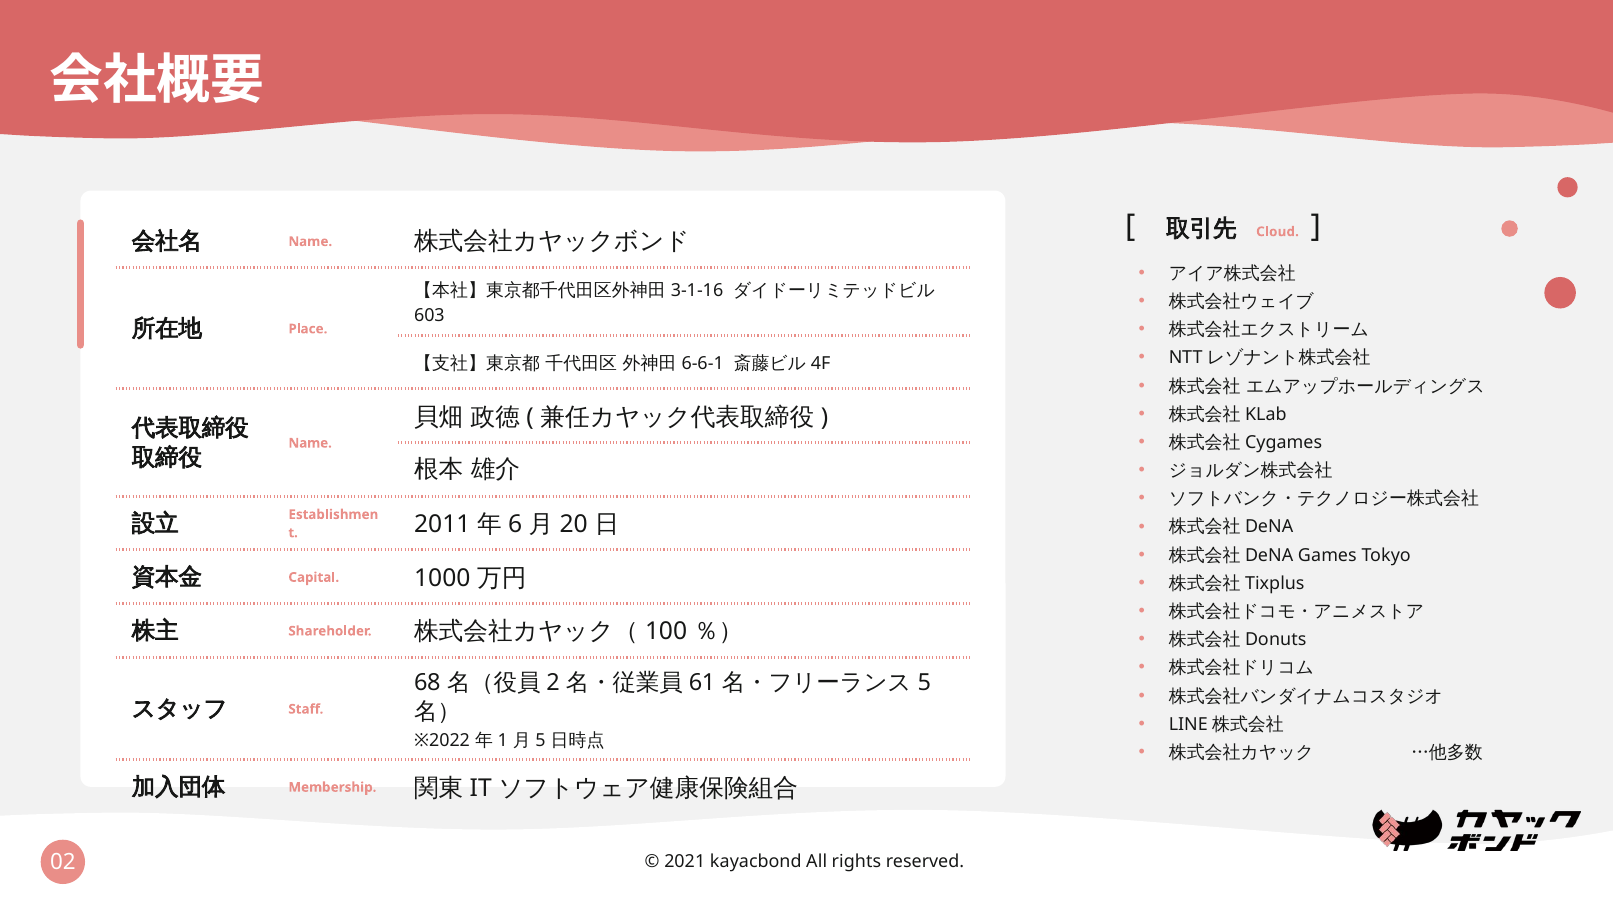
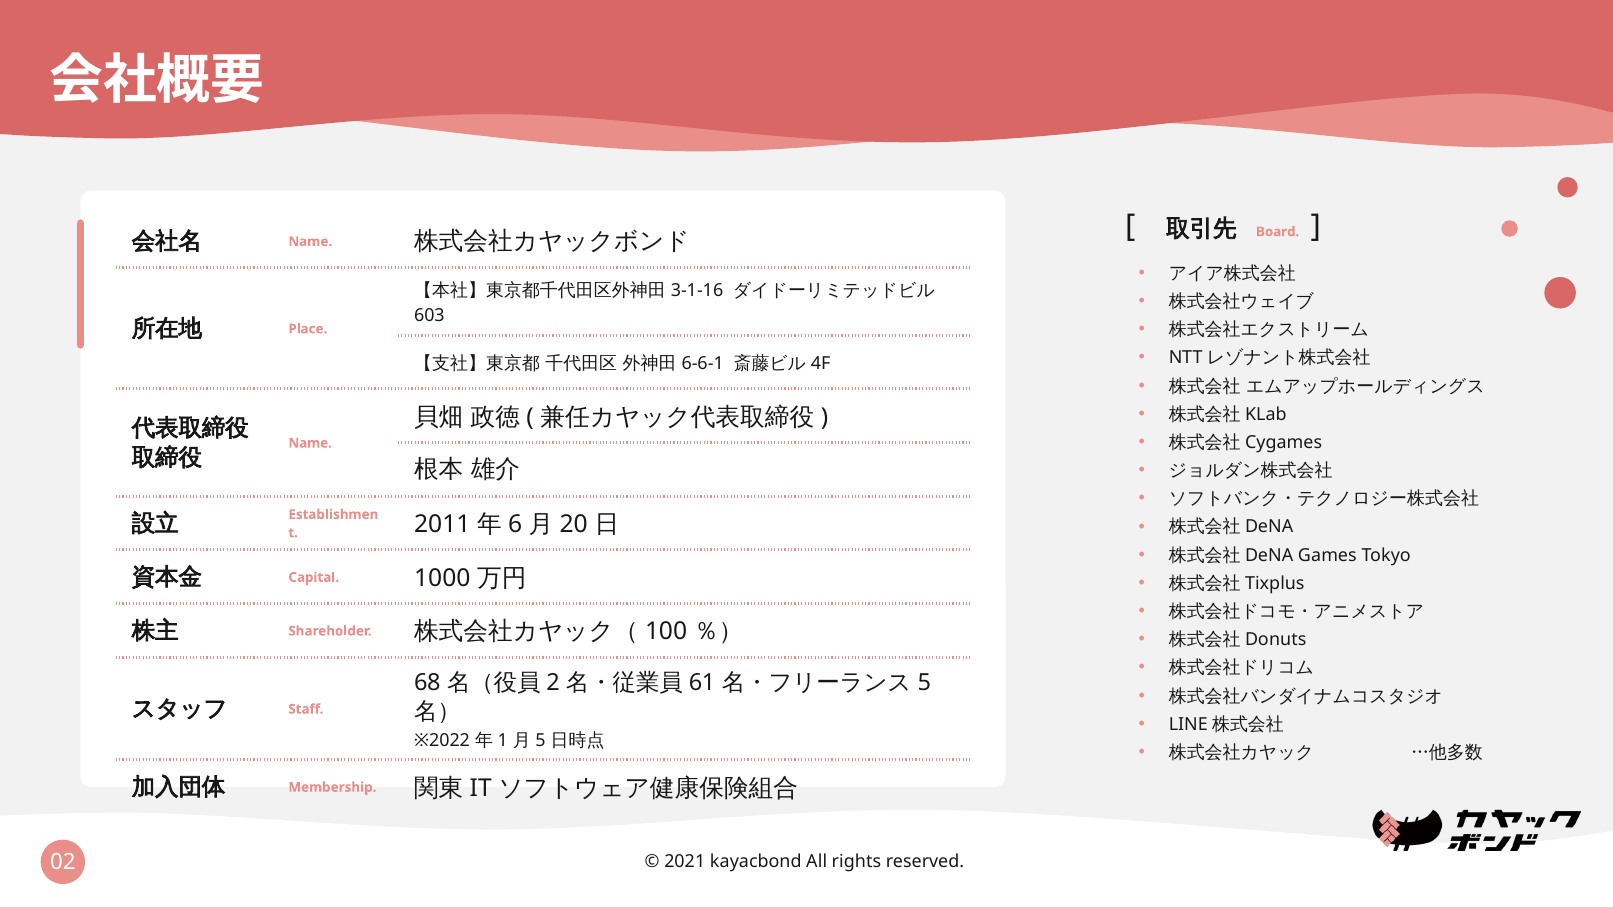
Cloud: Cloud -> Board (1278, 232)
